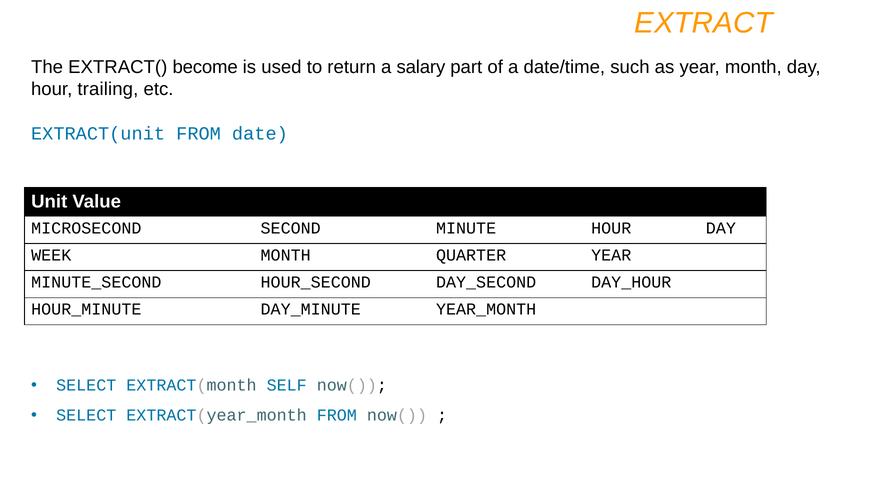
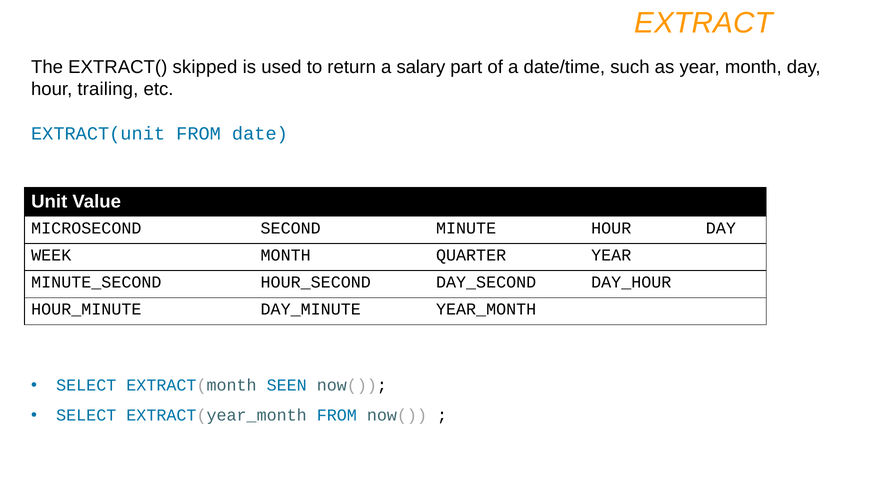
become: become -> skipped (205, 67)
SELF: SELF -> SEEN (287, 386)
